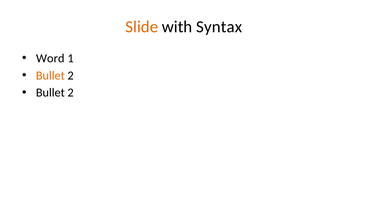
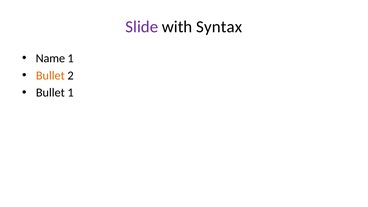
Slide colour: orange -> purple (142, 27)
Word: Word -> Name (50, 58)
2: 2 -> 1 (71, 93)
